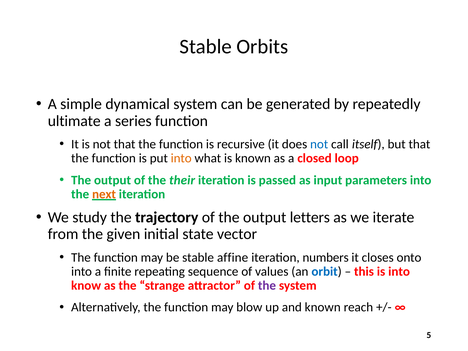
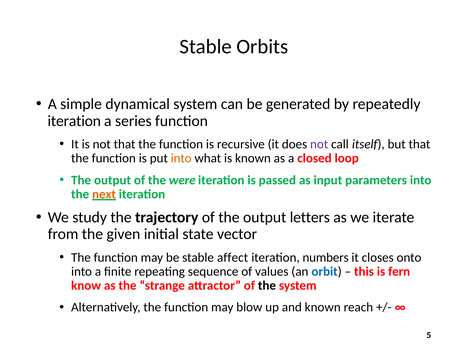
ultimate: ultimate -> iteration (74, 121)
not colour: blue -> purple (319, 144)
their: their -> were (182, 180)
affine: affine -> affect (233, 257)
is into: into -> fern (399, 271)
the colour: purple -> black (267, 285)
